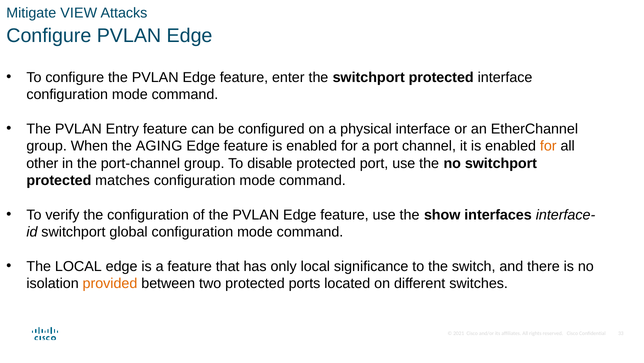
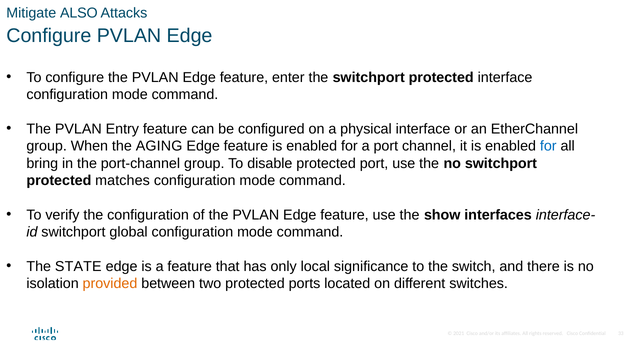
VIEW: VIEW -> ALSO (79, 13)
for colour: orange -> blue (548, 146)
other: other -> bring (42, 163)
The LOCAL: LOCAL -> STATE (78, 266)
